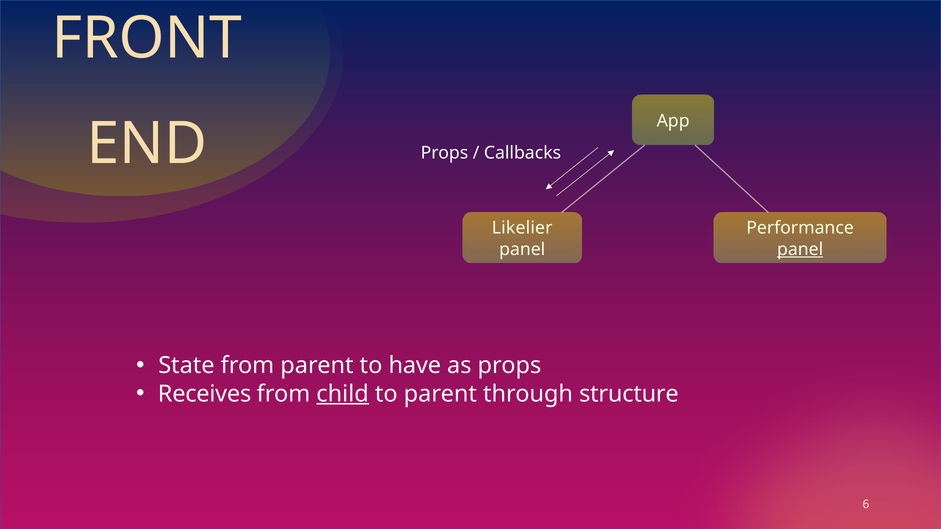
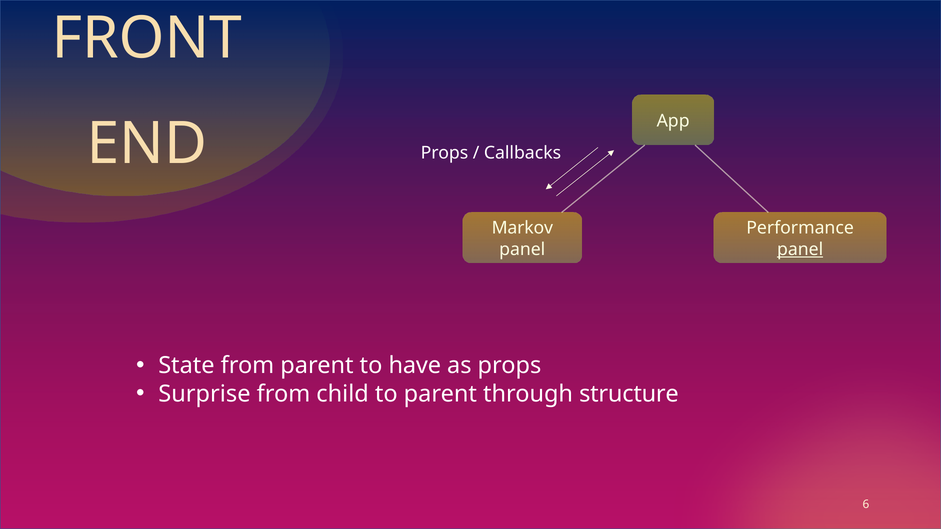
Likelier: Likelier -> Markov (522, 228)
Receives: Receives -> Surprise (204, 394)
child underline: present -> none (343, 394)
